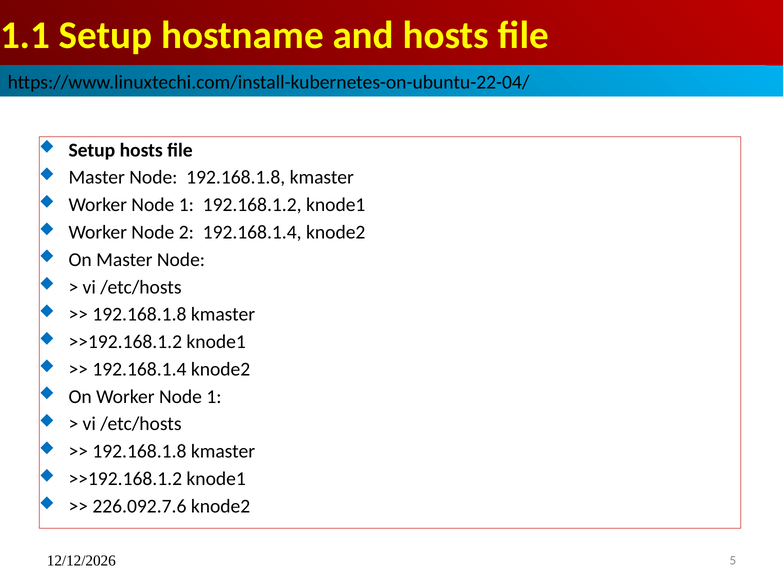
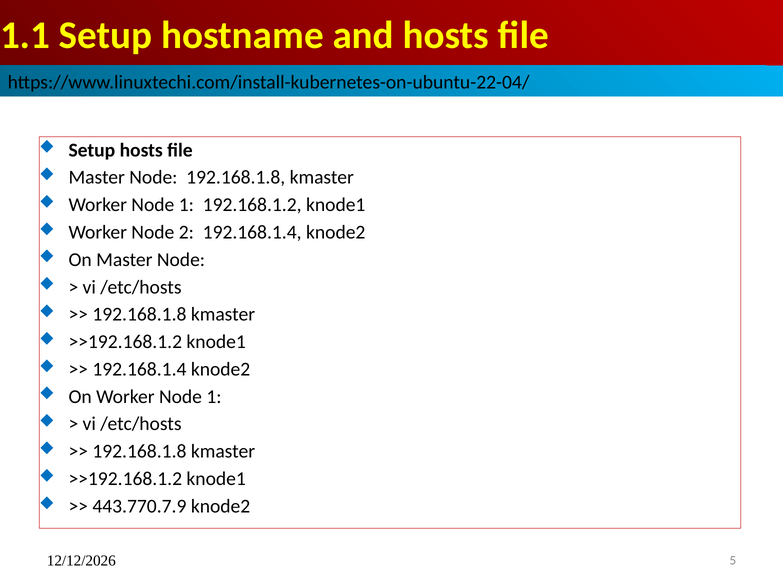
226.092.7.6: 226.092.7.6 -> 443.770.7.9 (139, 506)
